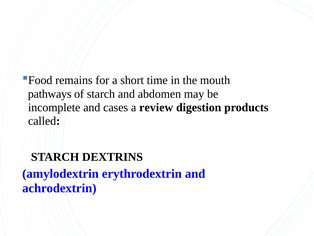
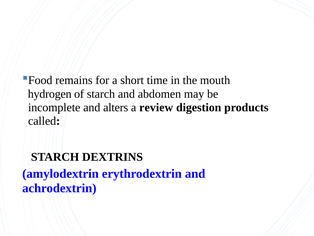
pathways: pathways -> hydrogen (50, 94)
cases: cases -> alters (116, 107)
